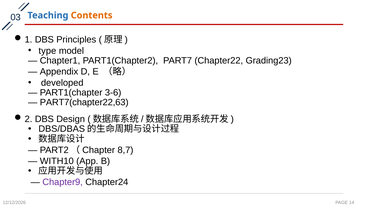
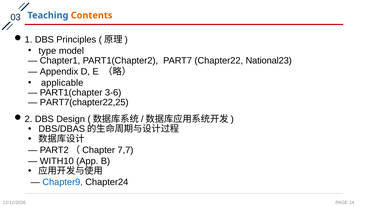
Grading23: Grading23 -> National23 (269, 61)
developed: developed -> applicable (62, 83)
PART7(chapter22,63: PART7(chapter22,63 -> PART7(chapter22,25 (84, 102)
8,7: 8,7 -> 7,7 (125, 150)
Chapter9 colour: purple -> blue (63, 182)
